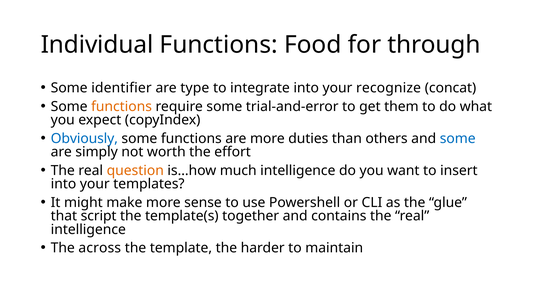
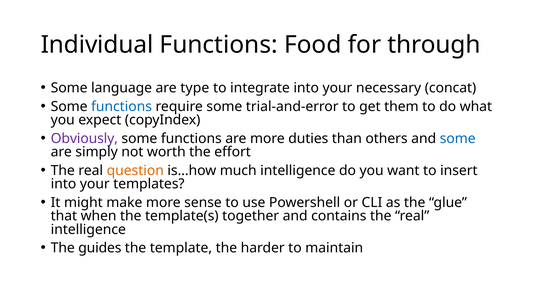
identifier: identifier -> language (122, 88)
recognize: recognize -> necessary (389, 88)
functions colour: orange -> blue (122, 107)
Obviously colour: blue -> purple (84, 139)
script: script -> when (99, 216)
across: across -> guides (100, 248)
